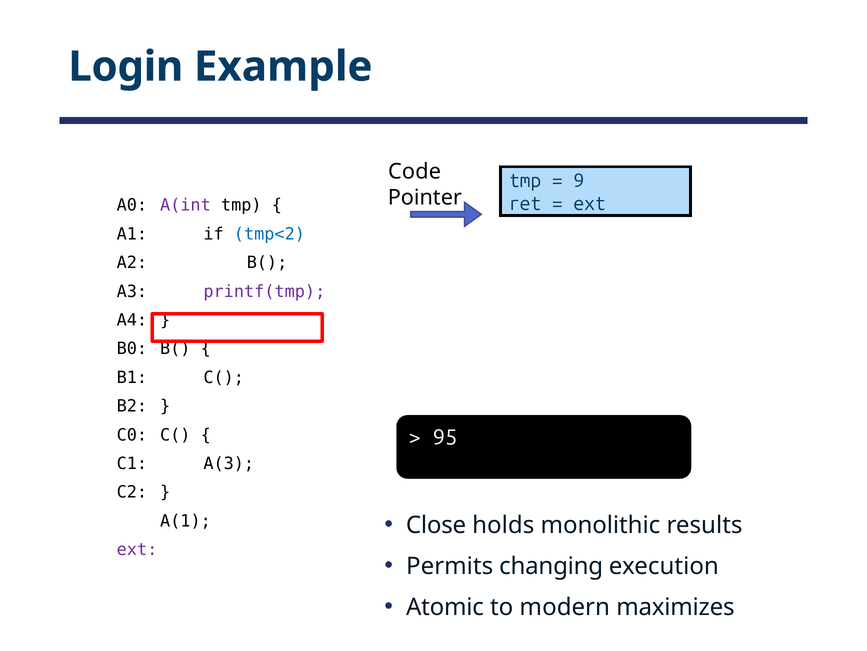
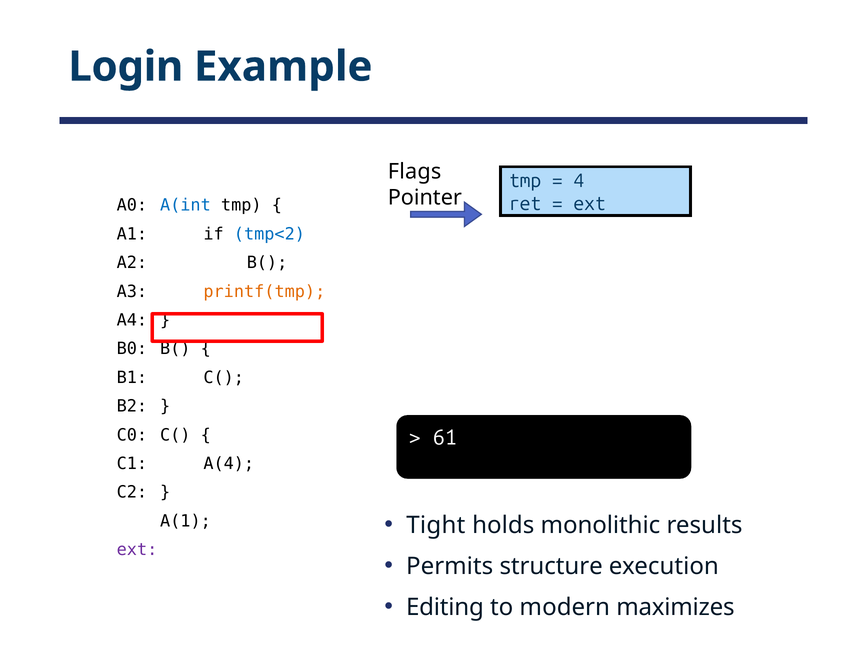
Code: Code -> Flags (415, 172)
9: 9 -> 4 (579, 181)
A(int colour: purple -> blue (185, 205)
printf(tmp colour: purple -> orange (264, 291)
95: 95 -> 61 (445, 437)
A(3: A(3 -> A(4 (229, 463)
Close: Close -> Tight (436, 525)
changing: changing -> structure (551, 566)
Atomic: Atomic -> Editing (445, 607)
